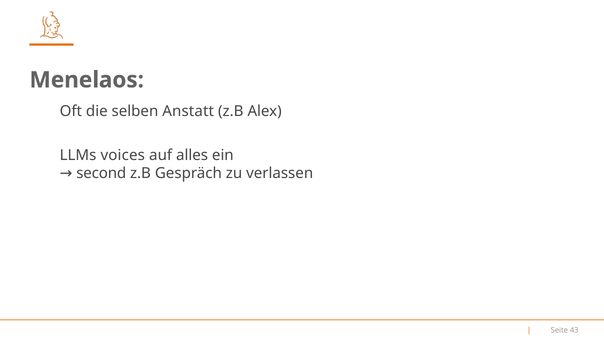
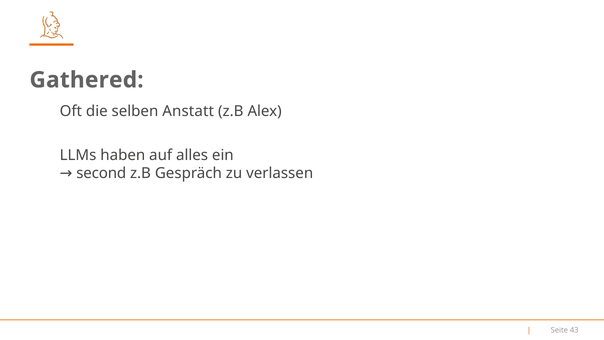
Menelaos: Menelaos -> Gathered (87, 80)
voices: voices -> haben (123, 155)
